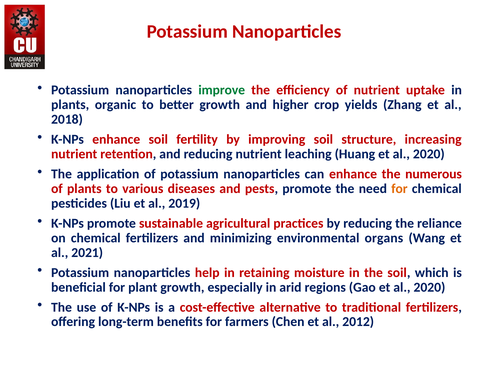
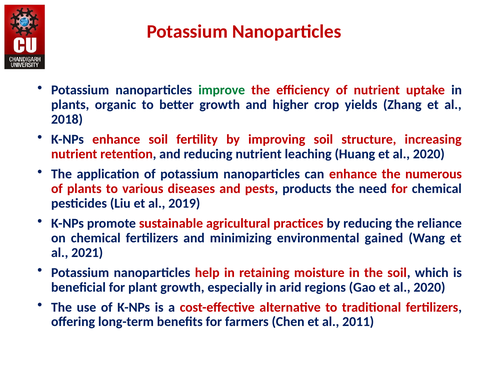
pests promote: promote -> products (307, 189)
for colour: orange -> red (399, 189)
organs: organs -> gained (384, 238)
2012: 2012 -> 2011 (358, 322)
